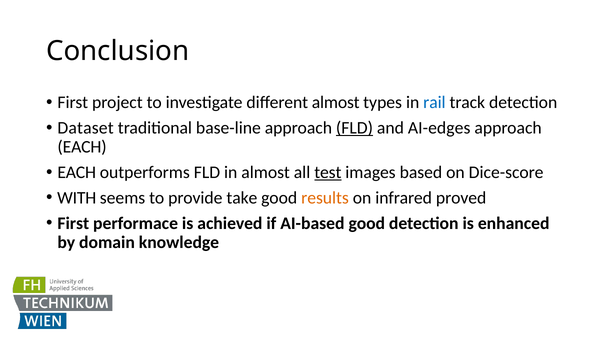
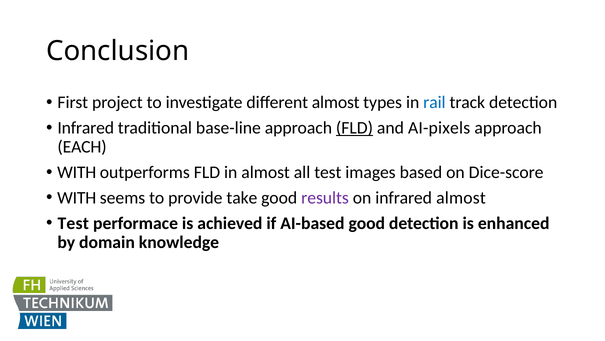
Dataset: Dataset -> Infrared (86, 128)
AI-edges: AI-edges -> AI-pixels (439, 128)
EACH: EACH -> WITH (77, 172)
test underline: present -> none (328, 172)
results colour: orange -> purple (325, 197)
infrared proved: proved -> almost (461, 197)
First: First -> Test (73, 223)
